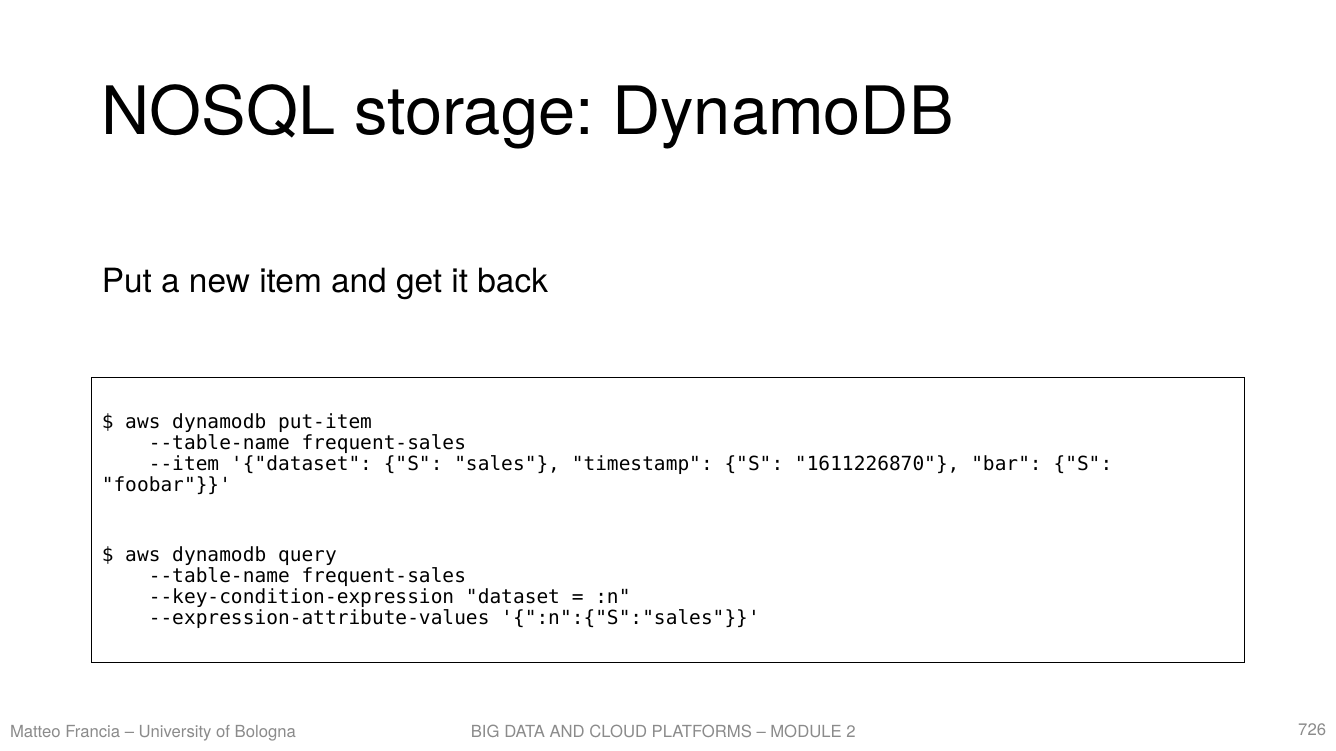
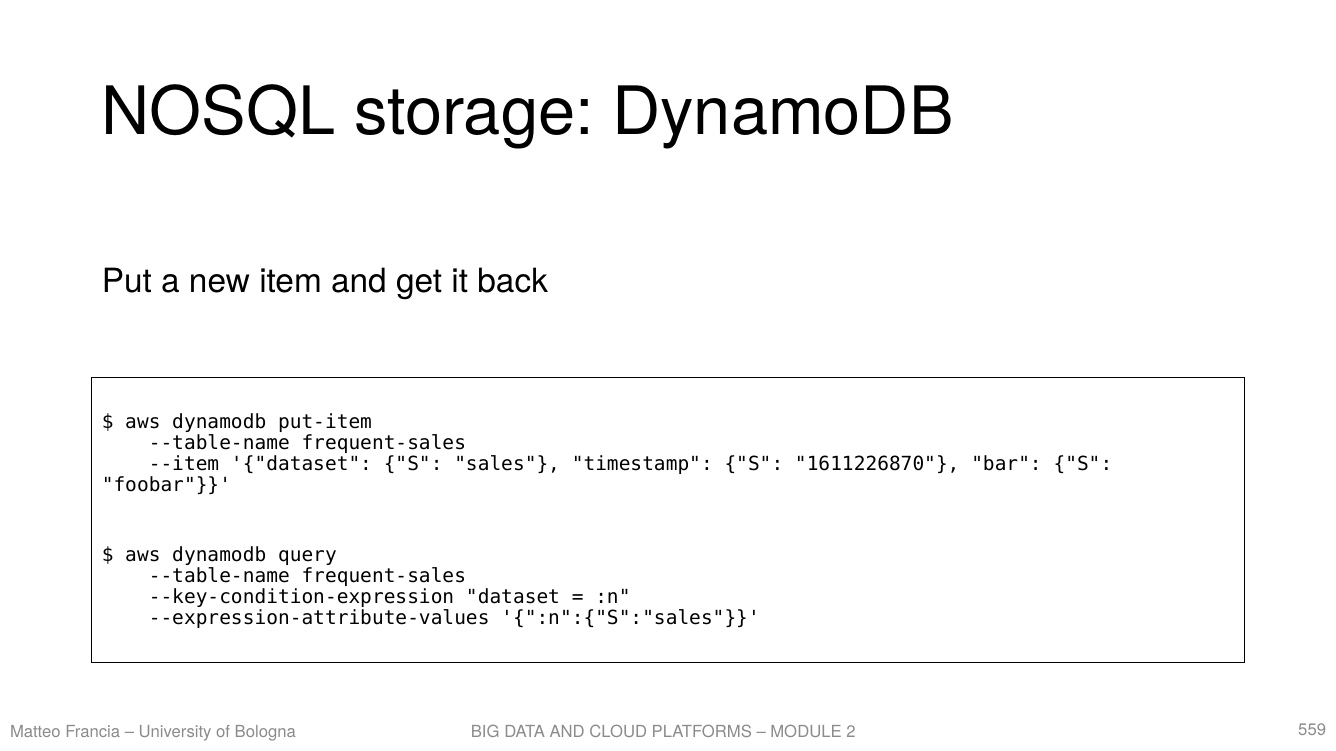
726: 726 -> 559 (1312, 731)
